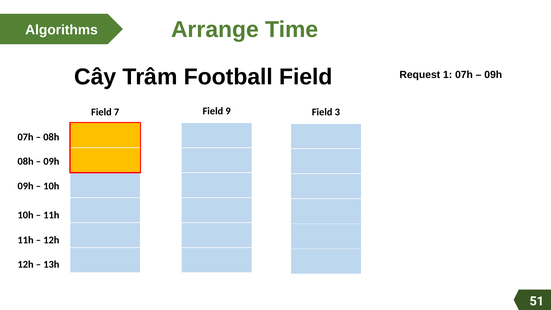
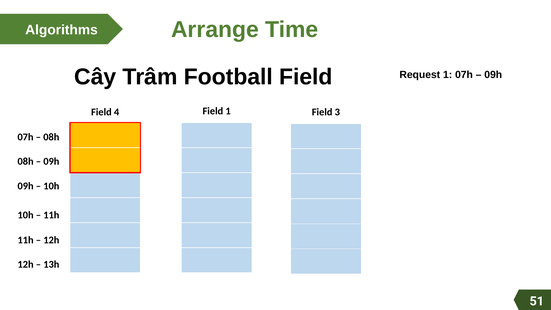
7: 7 -> 4 (117, 112)
Field 9: 9 -> 1 (228, 111)
